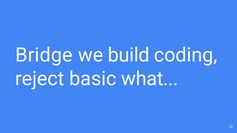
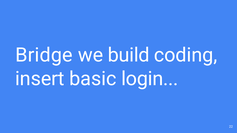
reject: reject -> insert (40, 79)
what: what -> login (150, 79)
